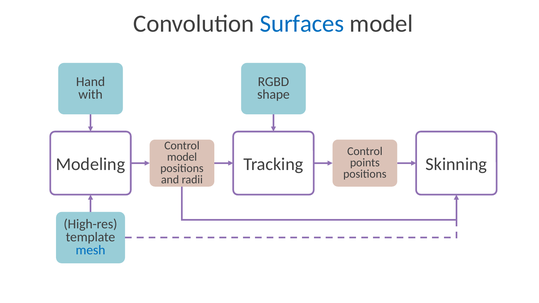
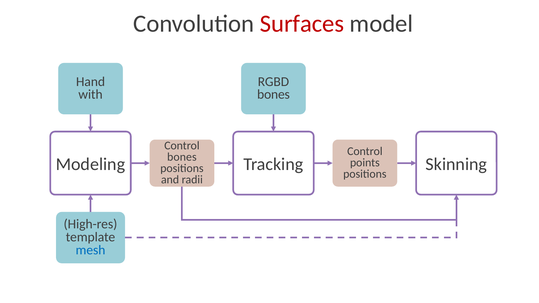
Surfaces colour: blue -> red (302, 24)
shape: shape -> bones (274, 95)
model: model -> bones (182, 157)
